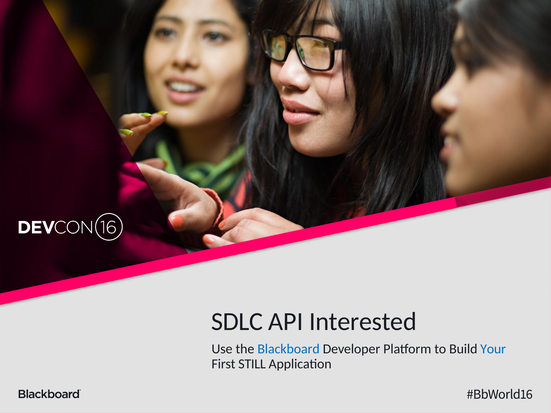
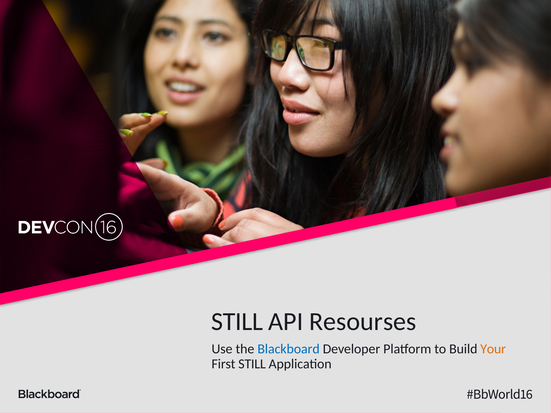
SDLC: SDLC -> STILL (237, 322)
Interested: Interested -> Resourses (363, 322)
Your colour: blue -> orange (493, 349)
